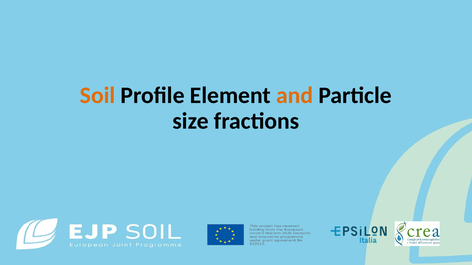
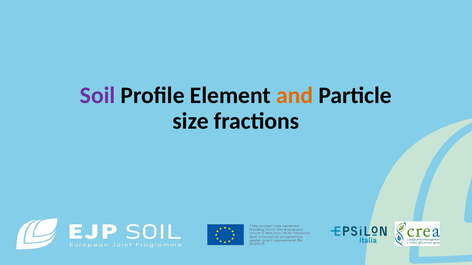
Soil colour: orange -> purple (98, 96)
